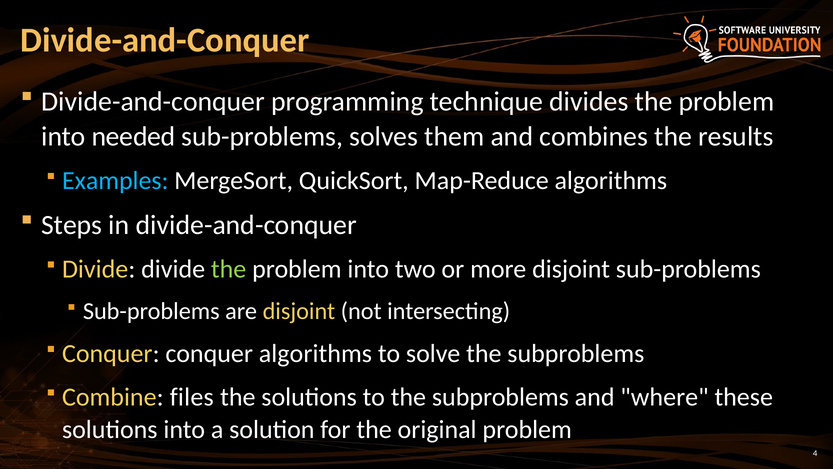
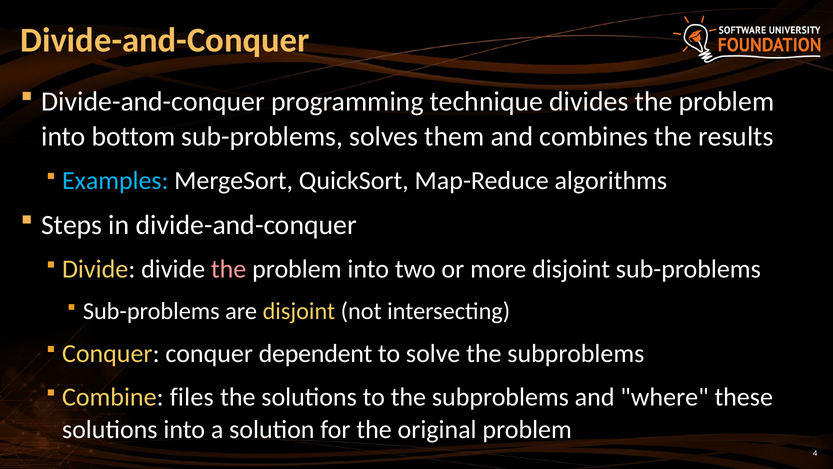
needed: needed -> bottom (134, 136)
the colour: light green -> pink (229, 269)
conquer algorithms: algorithms -> dependent (316, 353)
